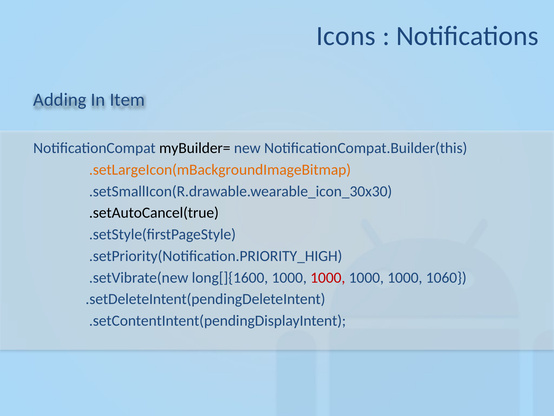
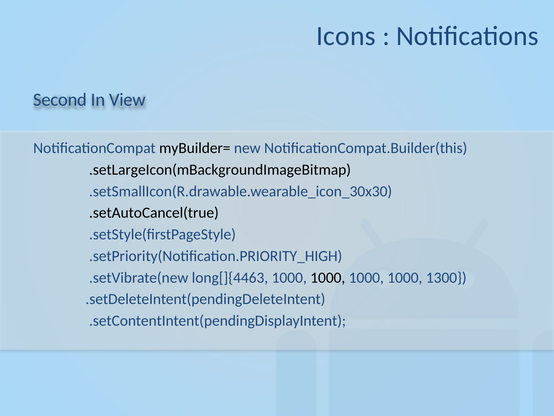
Adding: Adding -> Second (60, 100)
Item: Item -> View (128, 100)
.setLargeIcon(mBackgroundImageBitmap colour: orange -> black (220, 170)
long[]{1600: long[]{1600 -> long[]{4463 (230, 277)
1000 colour: red -> black (328, 277)
1060: 1060 -> 1300 (446, 277)
